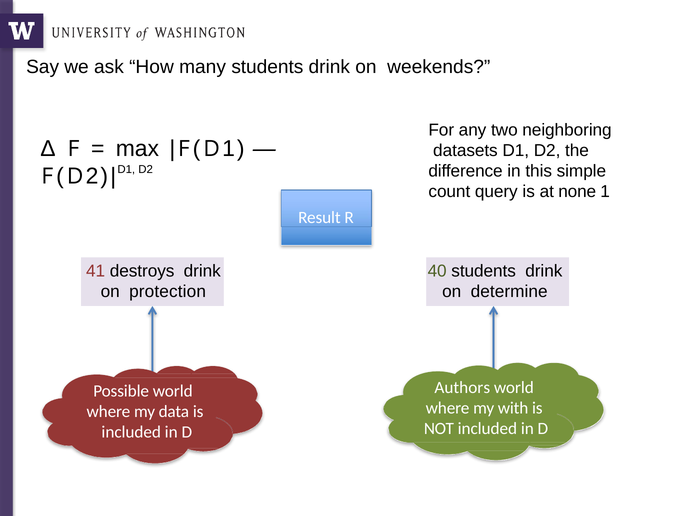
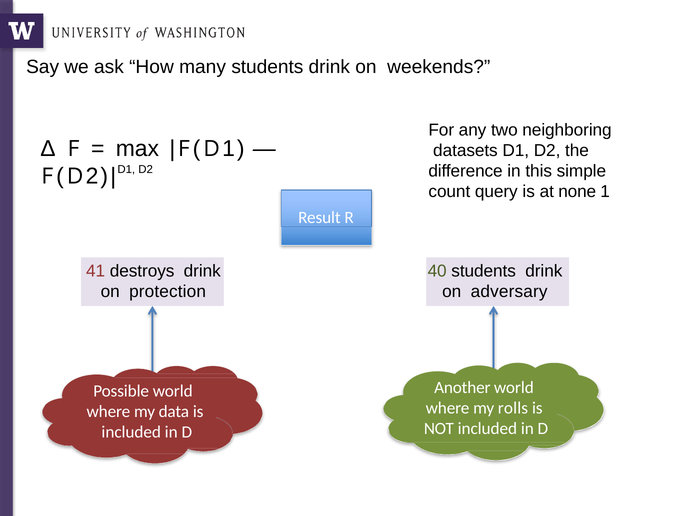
determine: determine -> adversary (509, 292)
Authors: Authors -> Another (462, 388)
with: with -> rolls (513, 408)
